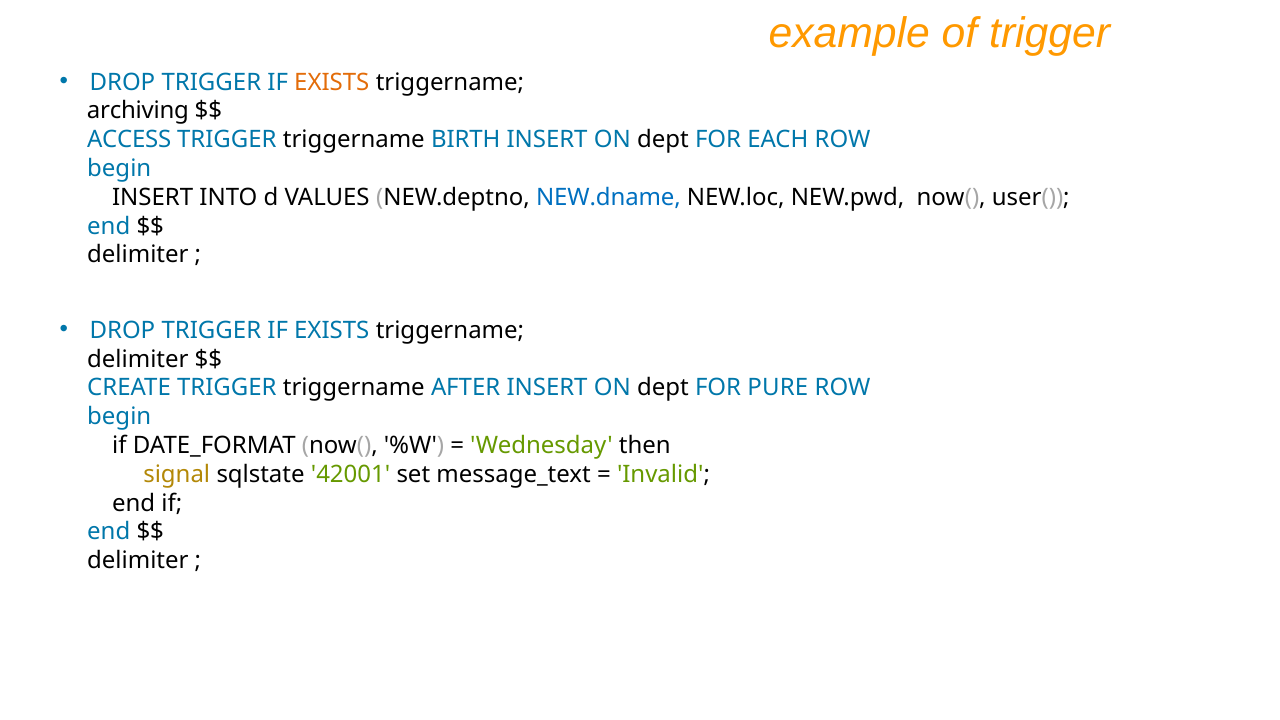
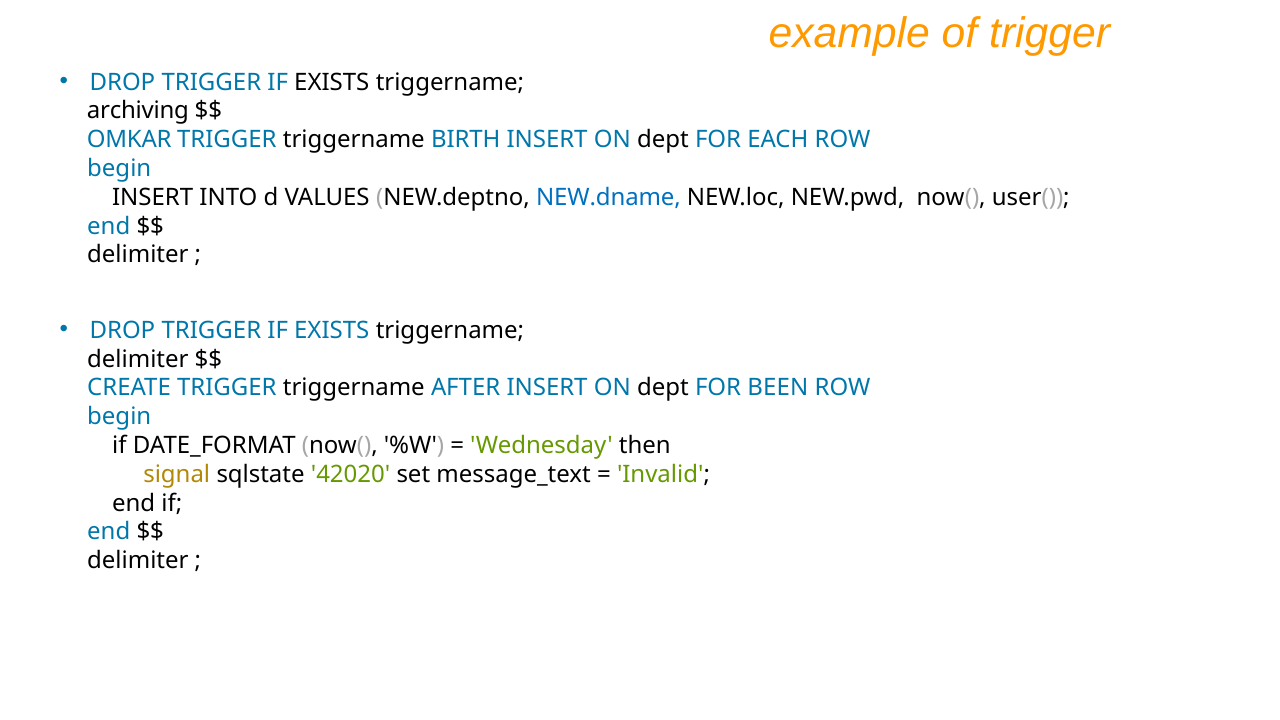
EXISTS colour: orange -> black (332, 82)
ACCESS: ACCESS -> OMKAR (129, 140)
PURE: PURE -> BEEN (778, 388)
42001: 42001 -> 42020 (351, 474)
